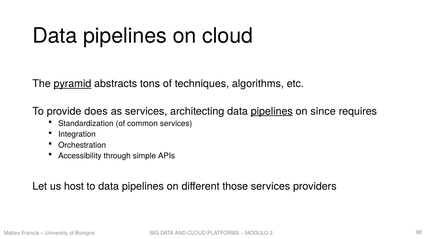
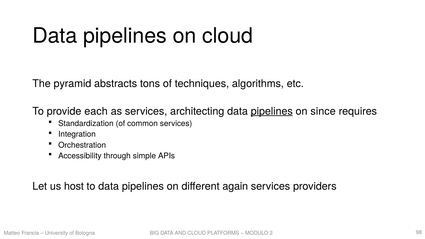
pyramid underline: present -> none (72, 84)
does: does -> each (96, 111)
those: those -> again (235, 186)
